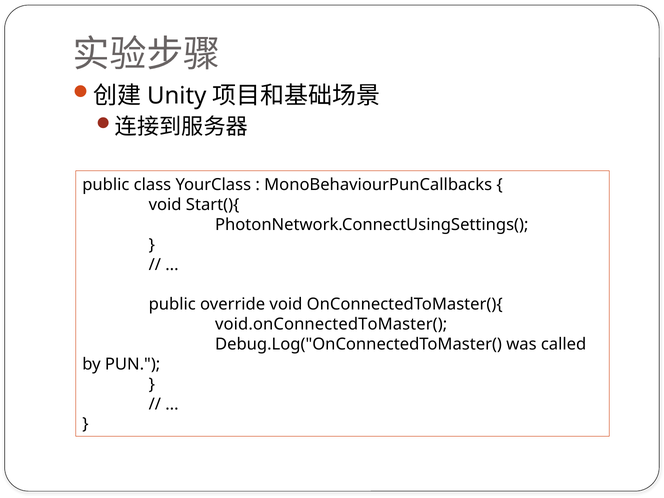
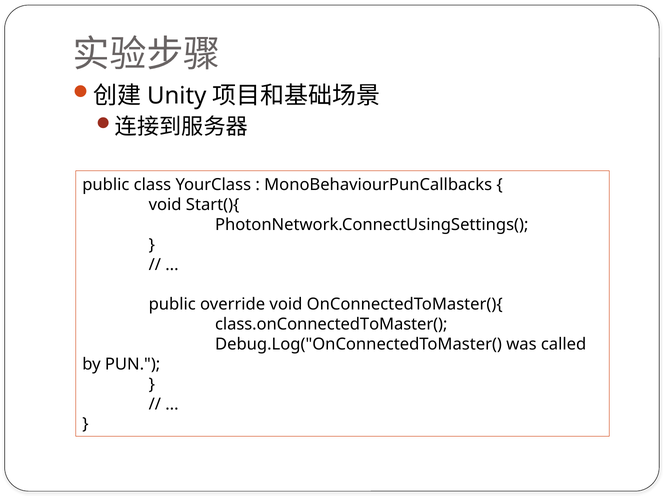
void.onConnectedToMaster(: void.onConnectedToMaster( -> class.onConnectedToMaster( (331, 324)
